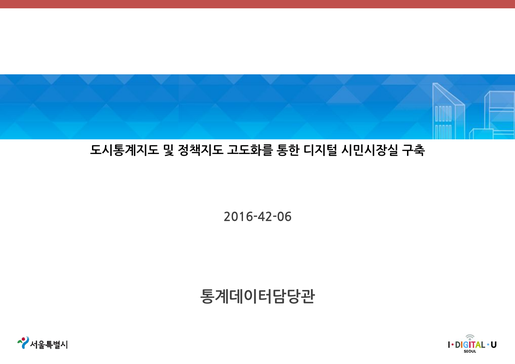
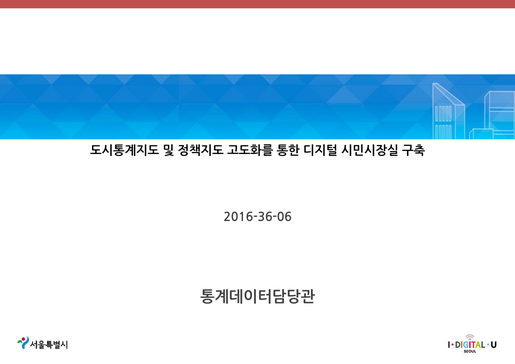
2016-42-06: 2016-42-06 -> 2016-36-06 (258, 217)
